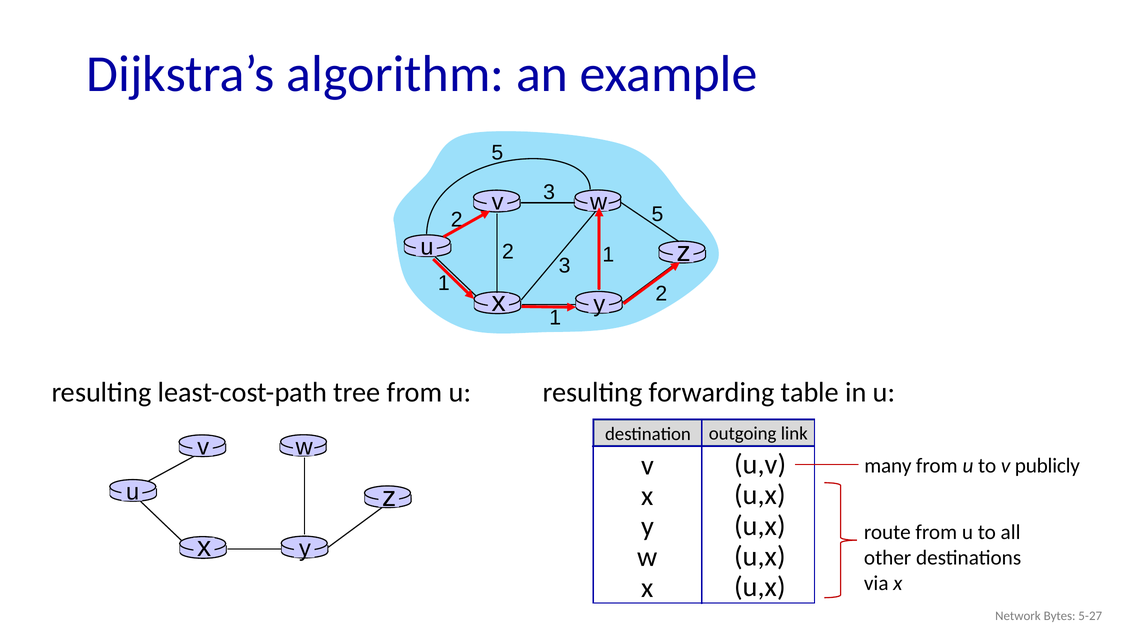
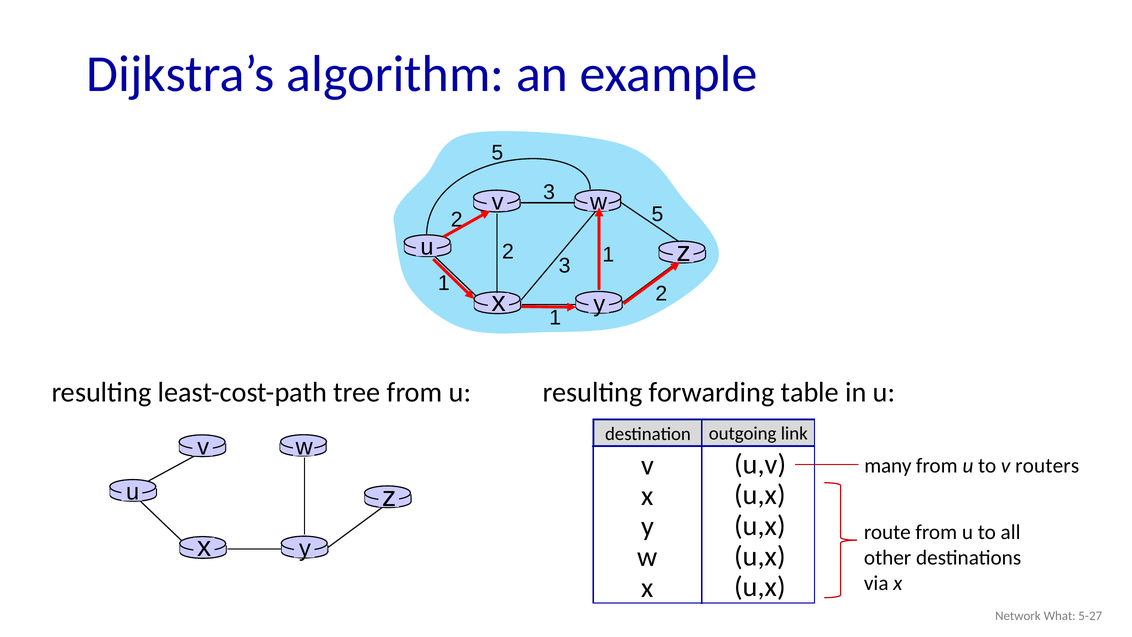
publicly: publicly -> routers (1047, 465)
Bytes: Bytes -> What (1060, 616)
